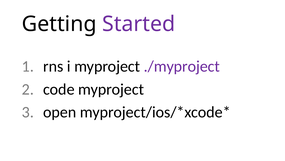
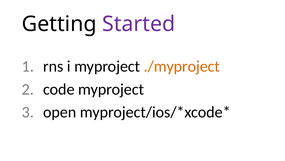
./myproject colour: purple -> orange (182, 66)
